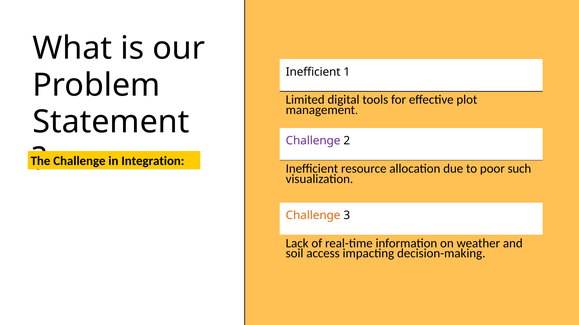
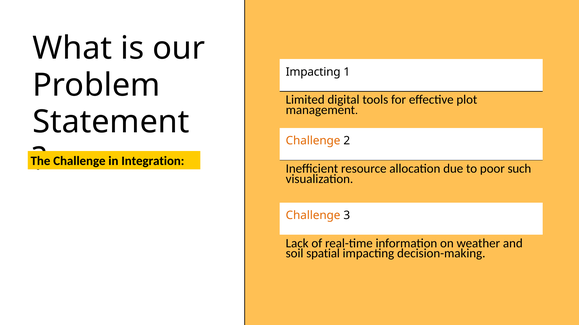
Inefficient: Inefficient -> Impacting (313, 72)
Challenge colour: purple -> orange (313, 141)
access: access -> spatial (323, 254)
